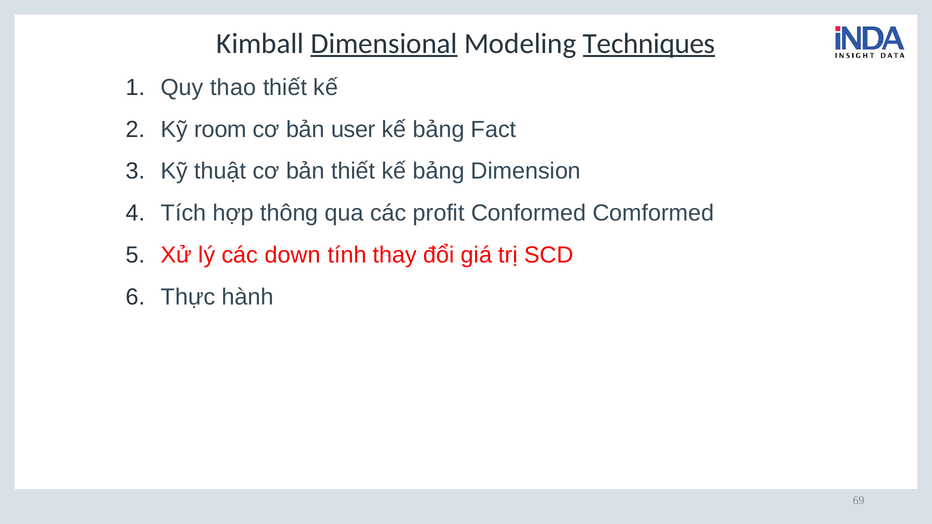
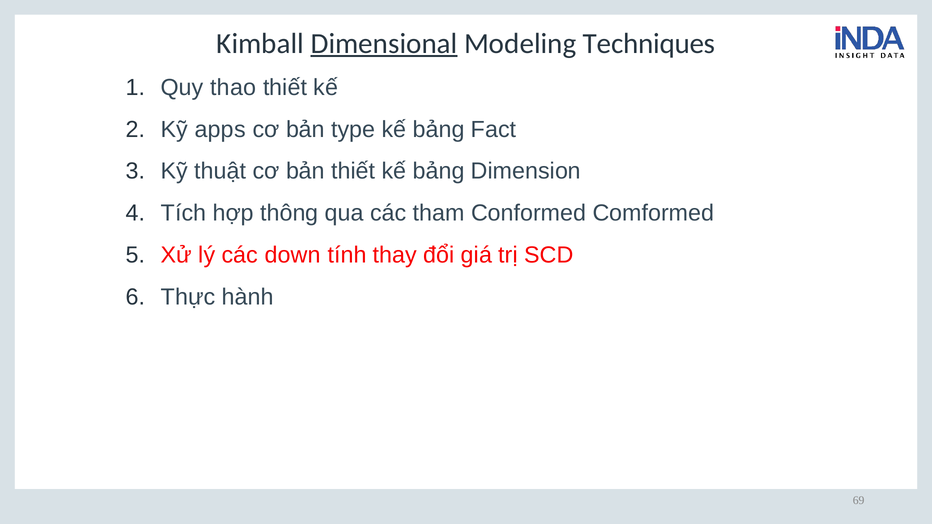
Techniques underline: present -> none (649, 43)
room: room -> apps (220, 129)
user: user -> type (353, 129)
profit: profit -> tham (439, 213)
